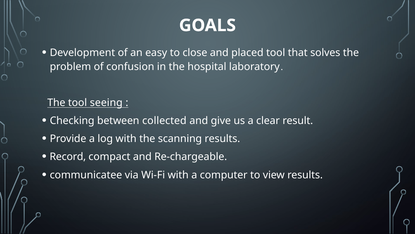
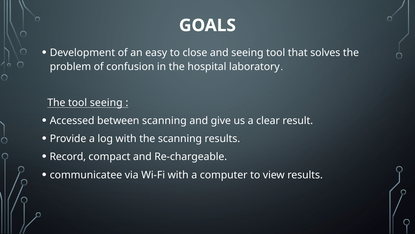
and placed: placed -> seeing (247, 53)
Checking: Checking -> Accessed (72, 120)
between collected: collected -> scanning (164, 120)
